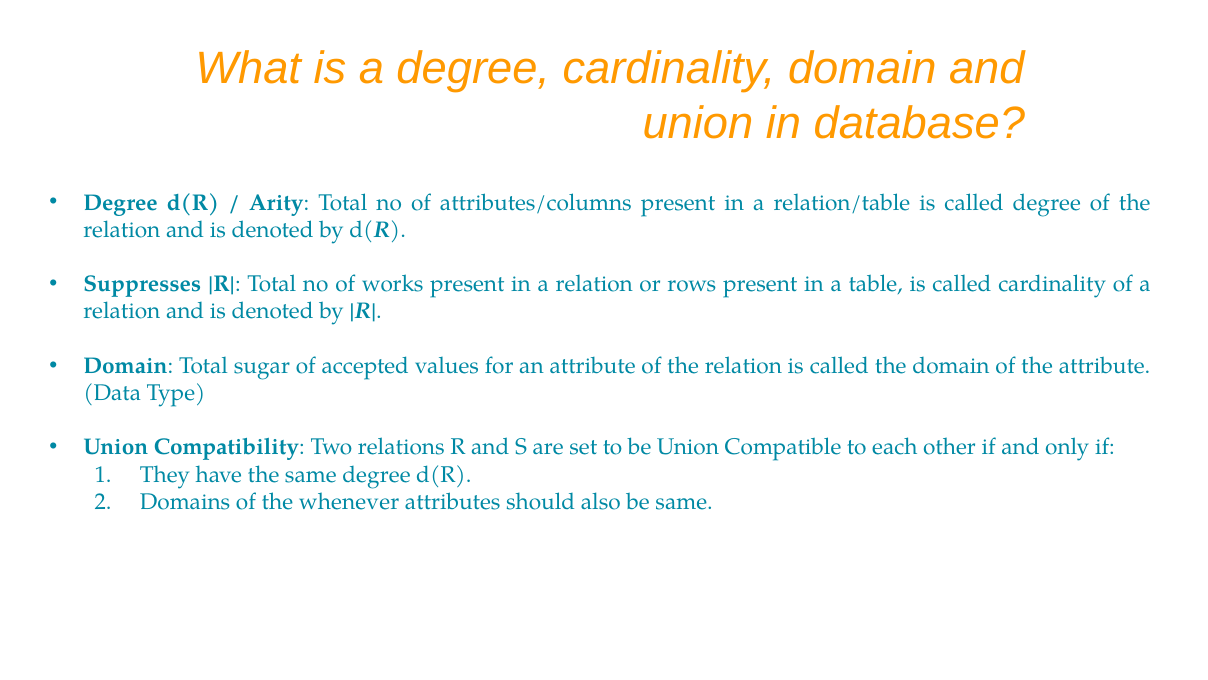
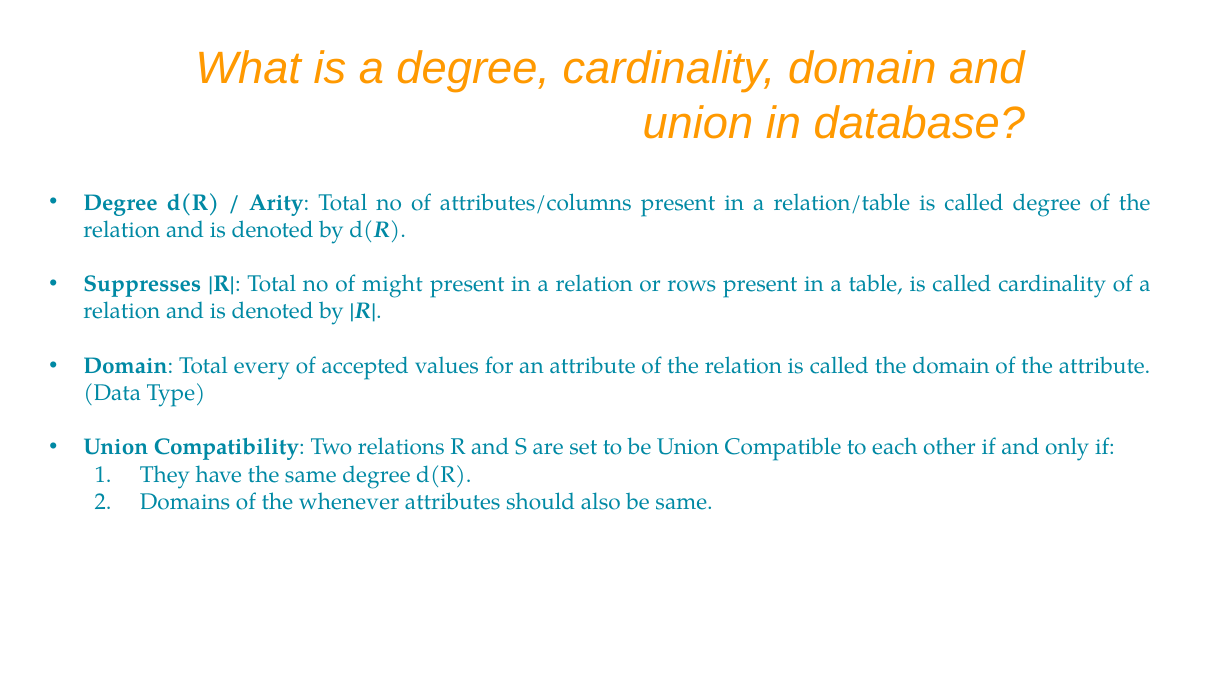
works: works -> might (392, 284)
sugar: sugar -> every (262, 366)
